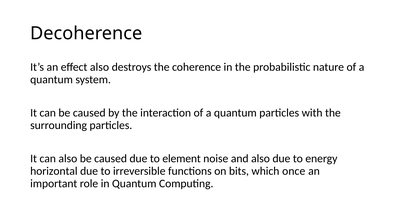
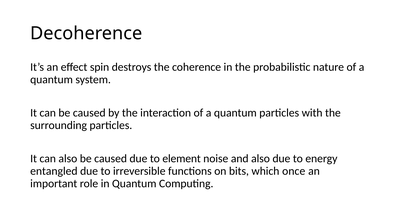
effect also: also -> spin (100, 67)
horizontal: horizontal -> entangled (54, 171)
